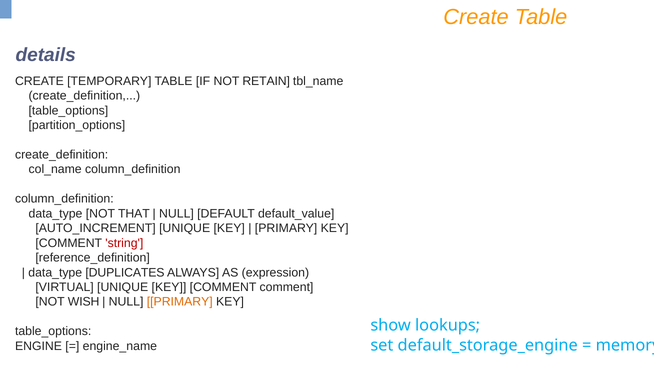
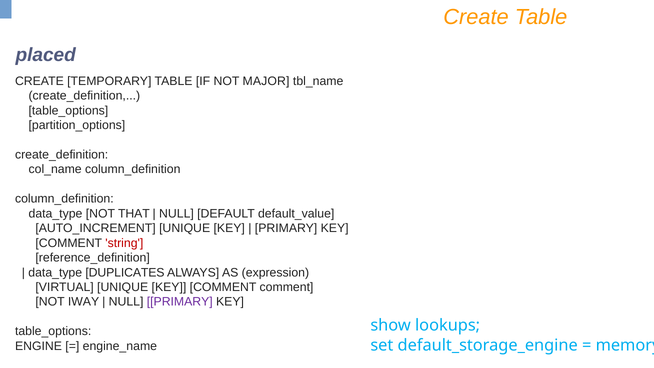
details: details -> placed (46, 55)
RETAIN: RETAIN -> MAJOR (266, 81)
WISH: WISH -> IWAY (84, 302)
PRIMARY colour: orange -> purple (180, 302)
